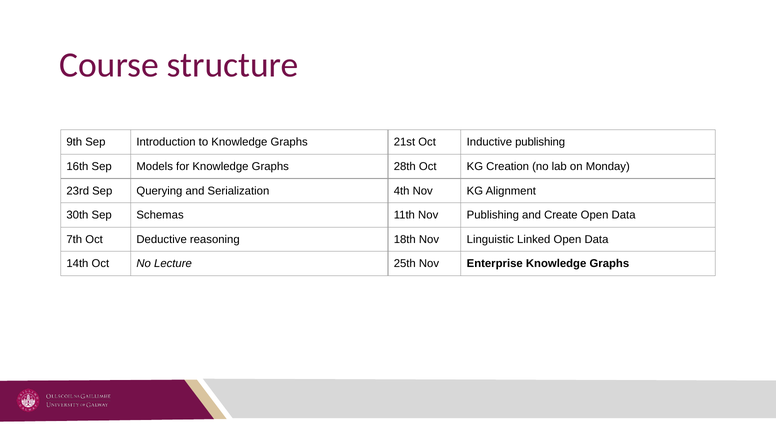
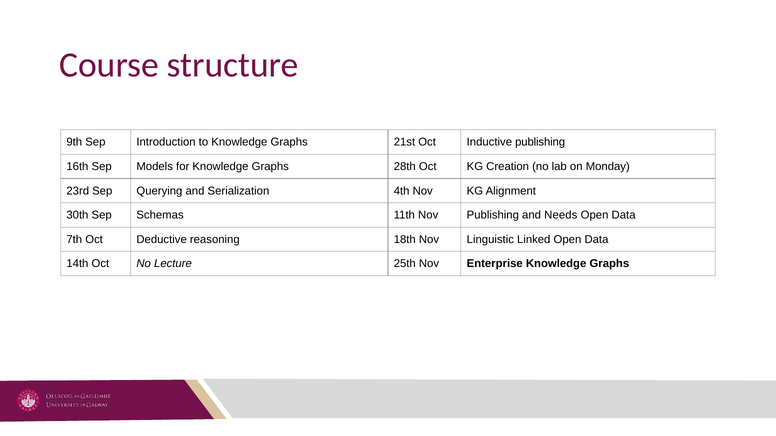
Create: Create -> Needs (561, 215)
